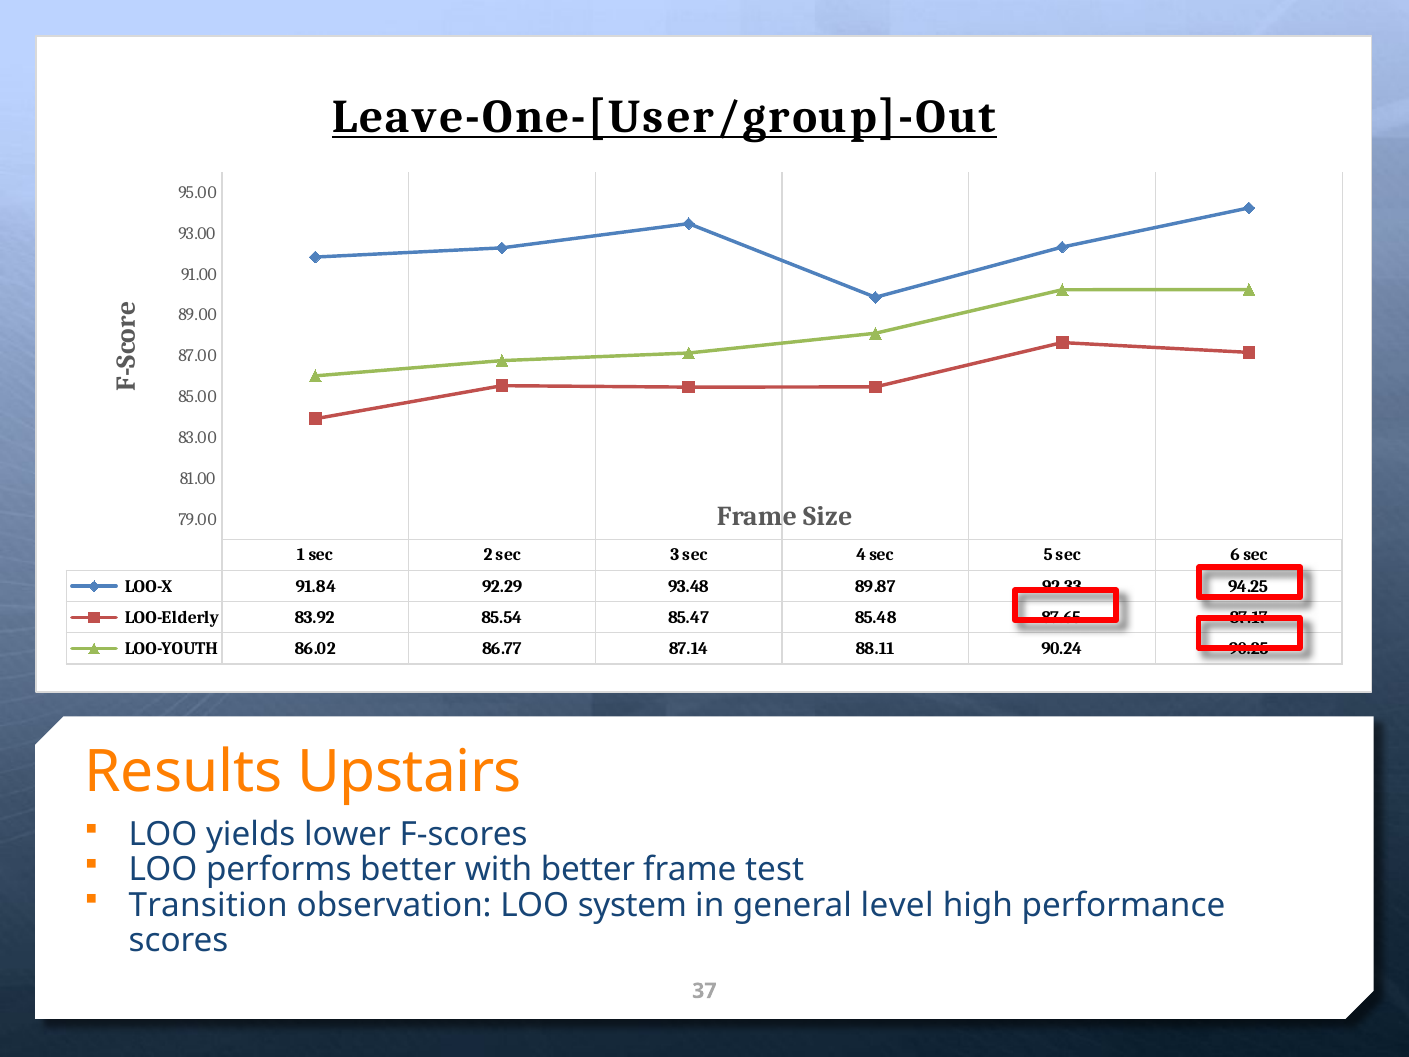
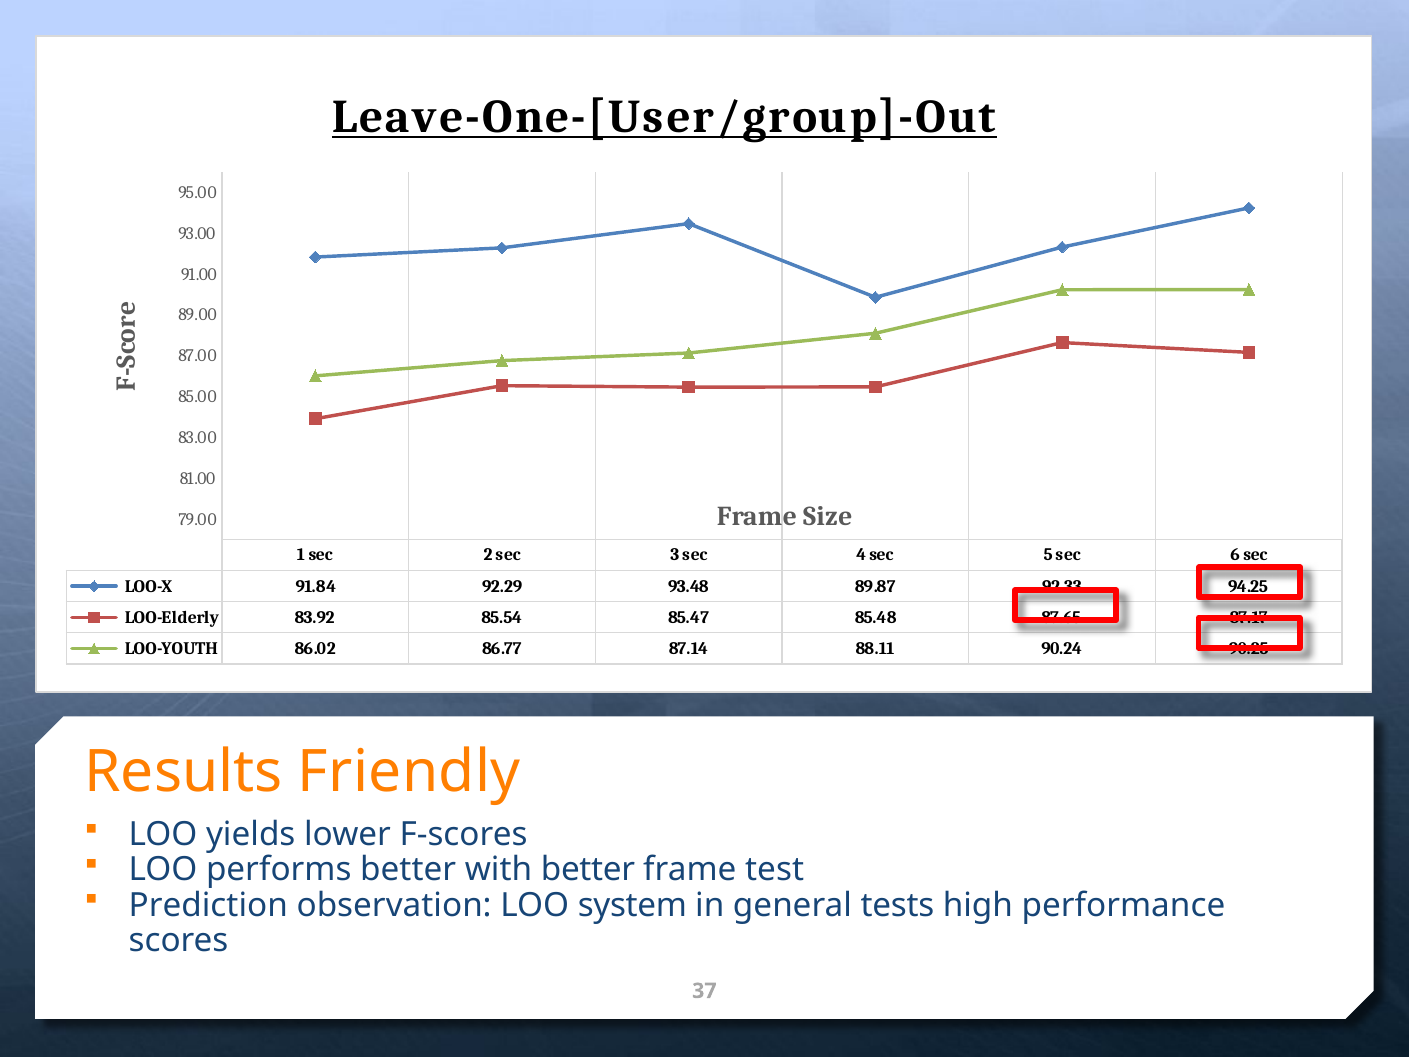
Upstairs: Upstairs -> Friendly (409, 772)
Transition: Transition -> Prediction (208, 905)
level: level -> tests (898, 905)
